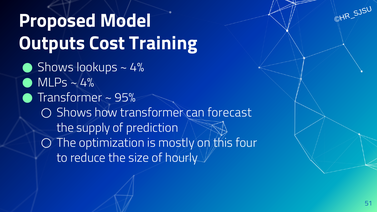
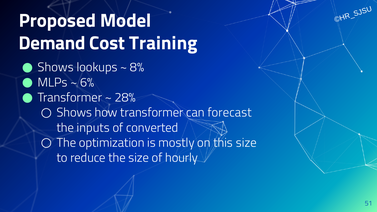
Outputs: Outputs -> Demand (52, 43)
4%: 4% -> 8% (137, 67)
4%: 4% -> 6% (87, 82)
95%: 95% -> 28% (125, 97)
supply: supply -> inputs (93, 128)
prediction: prediction -> converted (152, 128)
this four: four -> size (246, 143)
